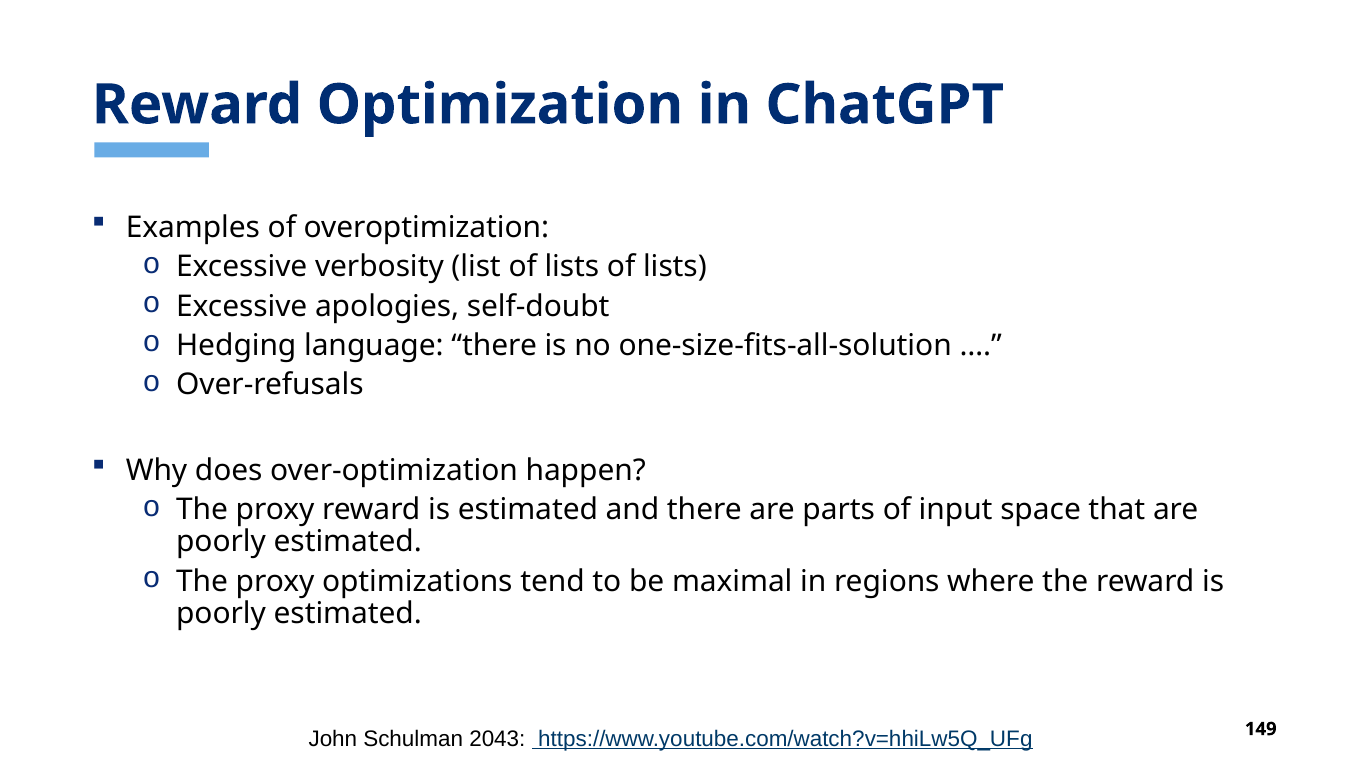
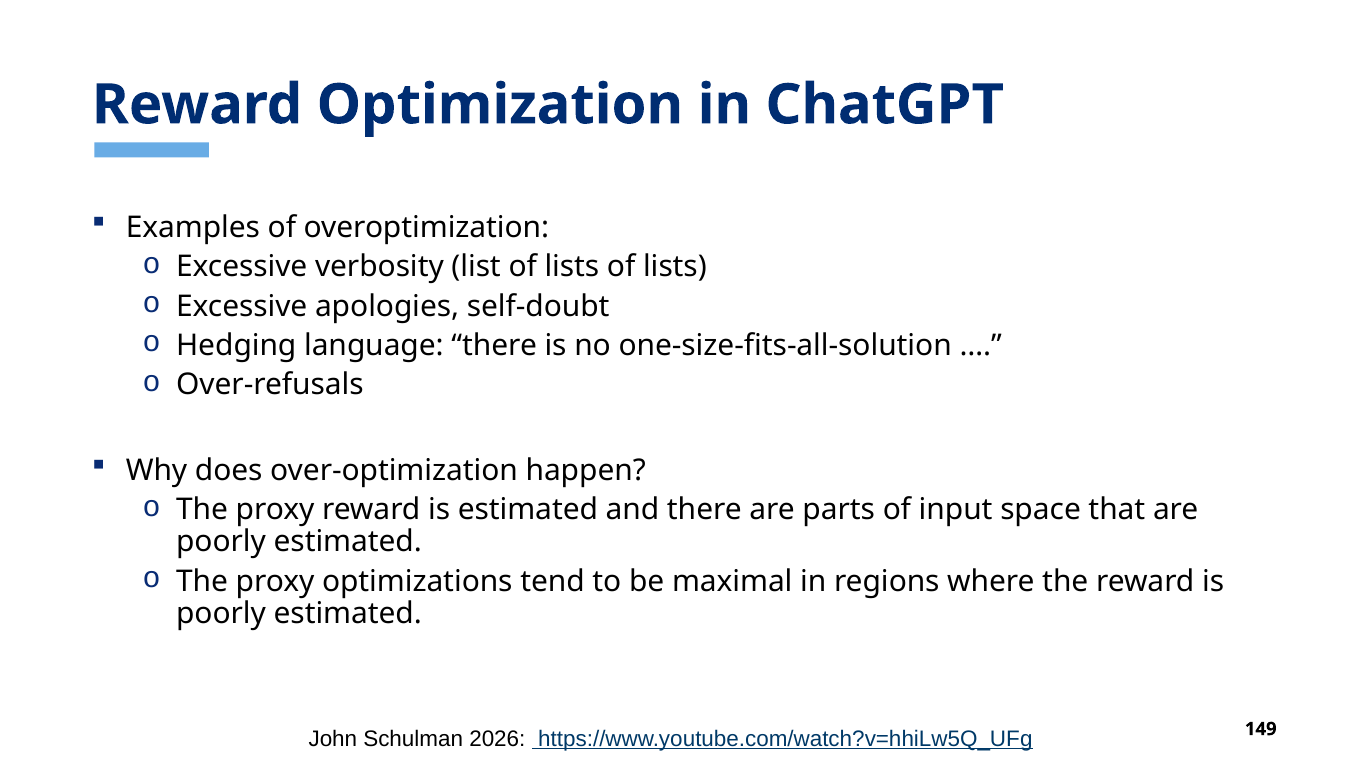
2043: 2043 -> 2026 (497, 739)
